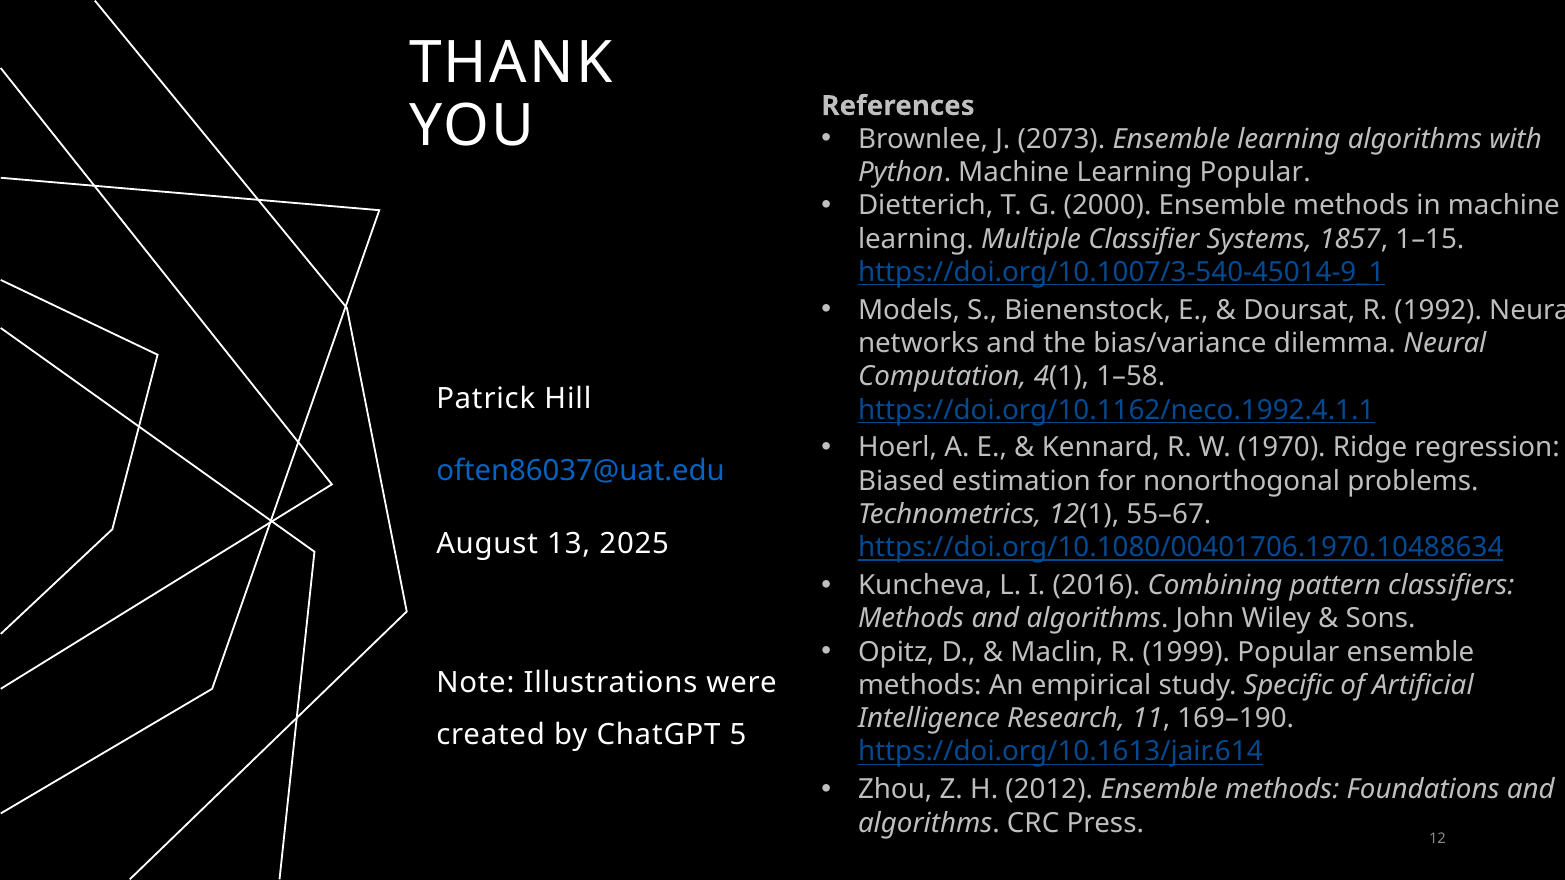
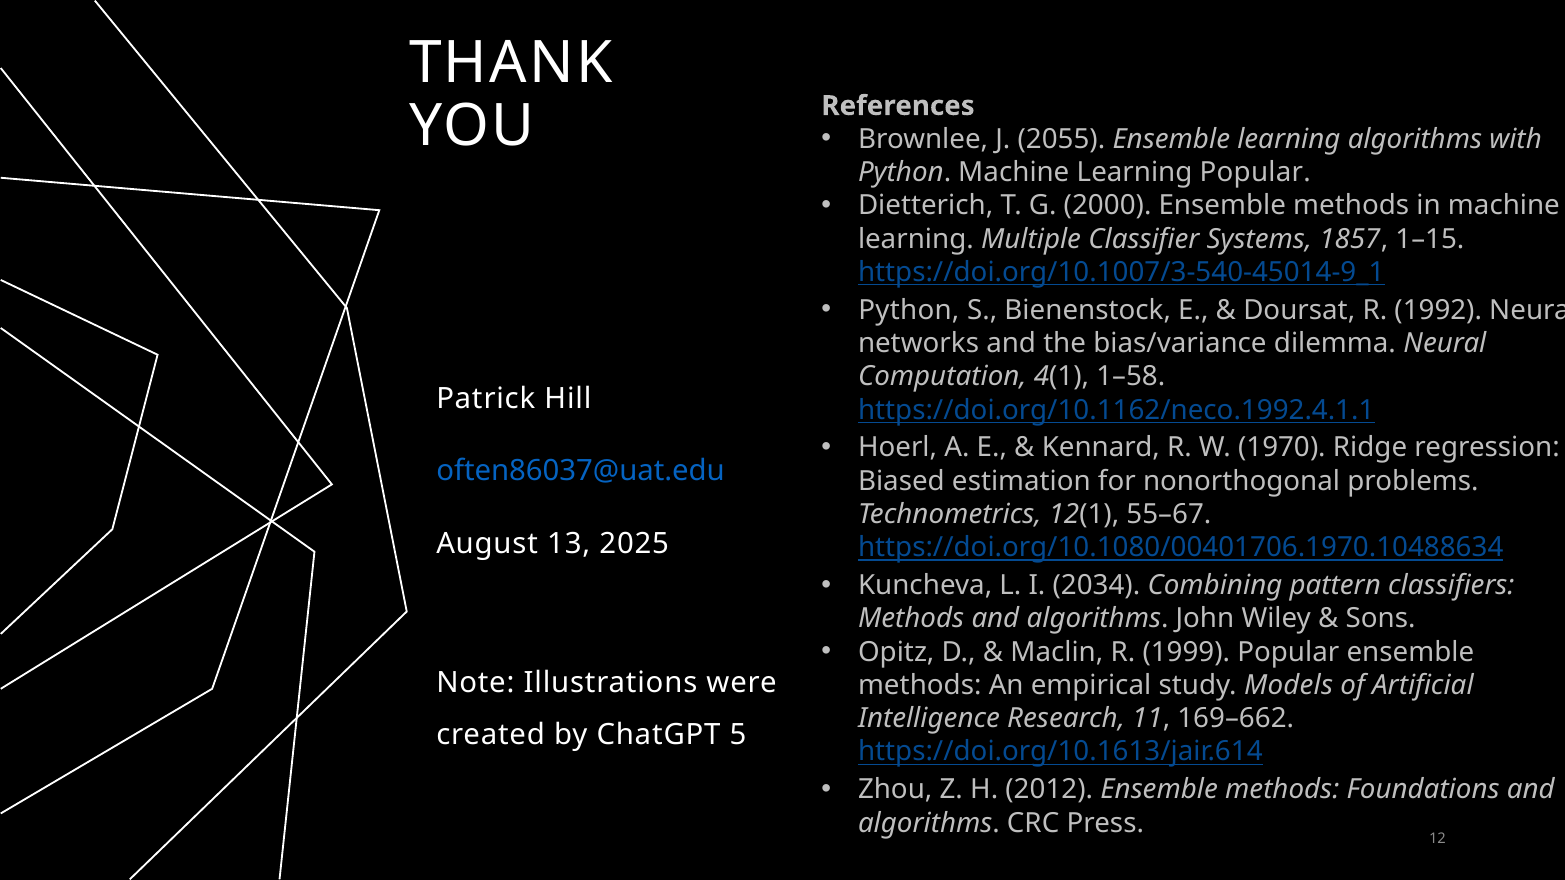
2073: 2073 -> 2055 (1061, 139)
Models: Models -> Python (909, 310)
2016: 2016 -> 2034 (1096, 586)
Specific: Specific -> Models (1289, 686)
169–190: 169–190 -> 169–662 (1236, 719)
